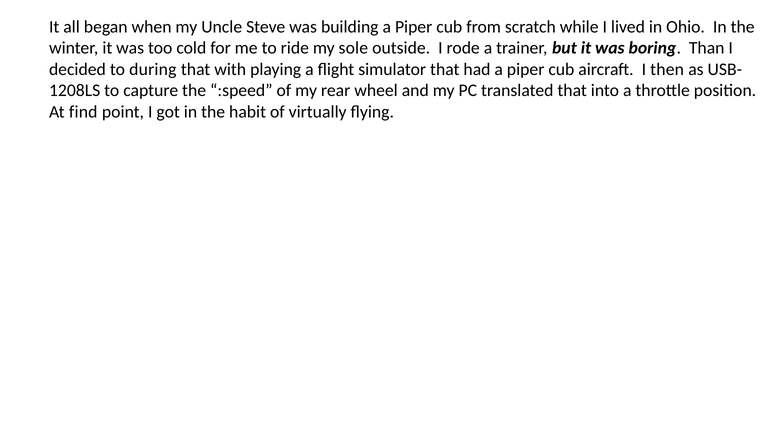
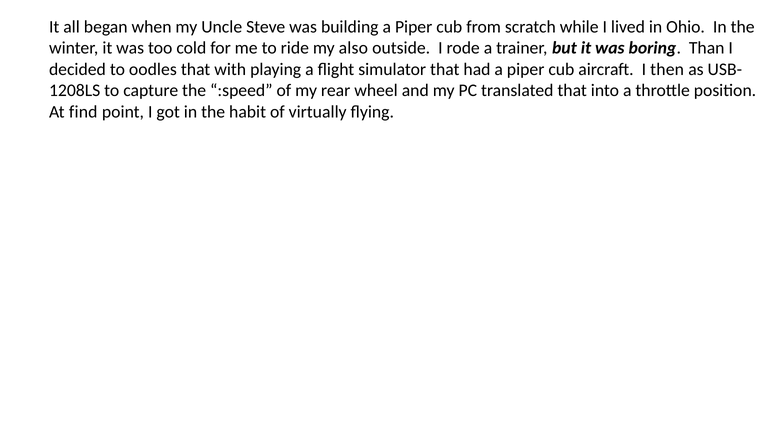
sole: sole -> also (353, 48)
during: during -> oodles (153, 69)
